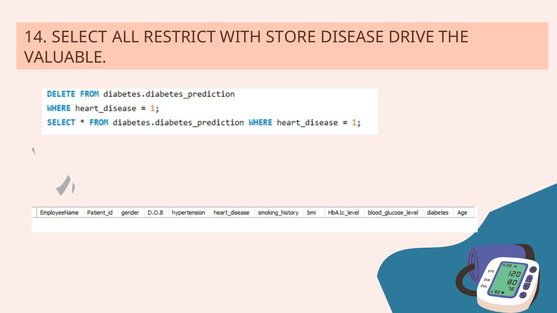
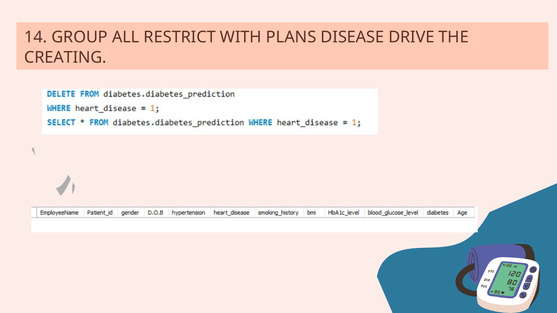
SELECT: SELECT -> GROUP (80, 37)
STORE: STORE -> PLANS (291, 37)
VALUABLE: VALUABLE -> CREATING (65, 57)
